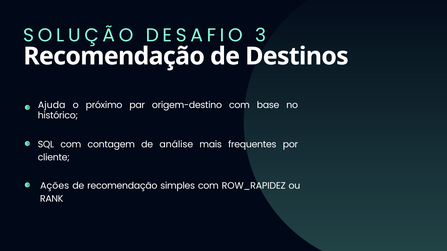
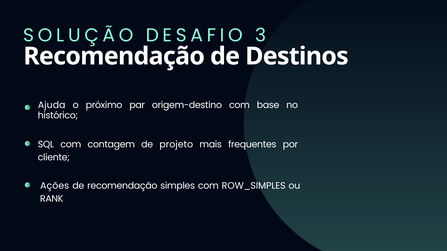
análise: análise -> projeto (176, 145)
ROW_RAPIDEZ: ROW_RAPIDEZ -> ROW_SIMPLES (254, 186)
